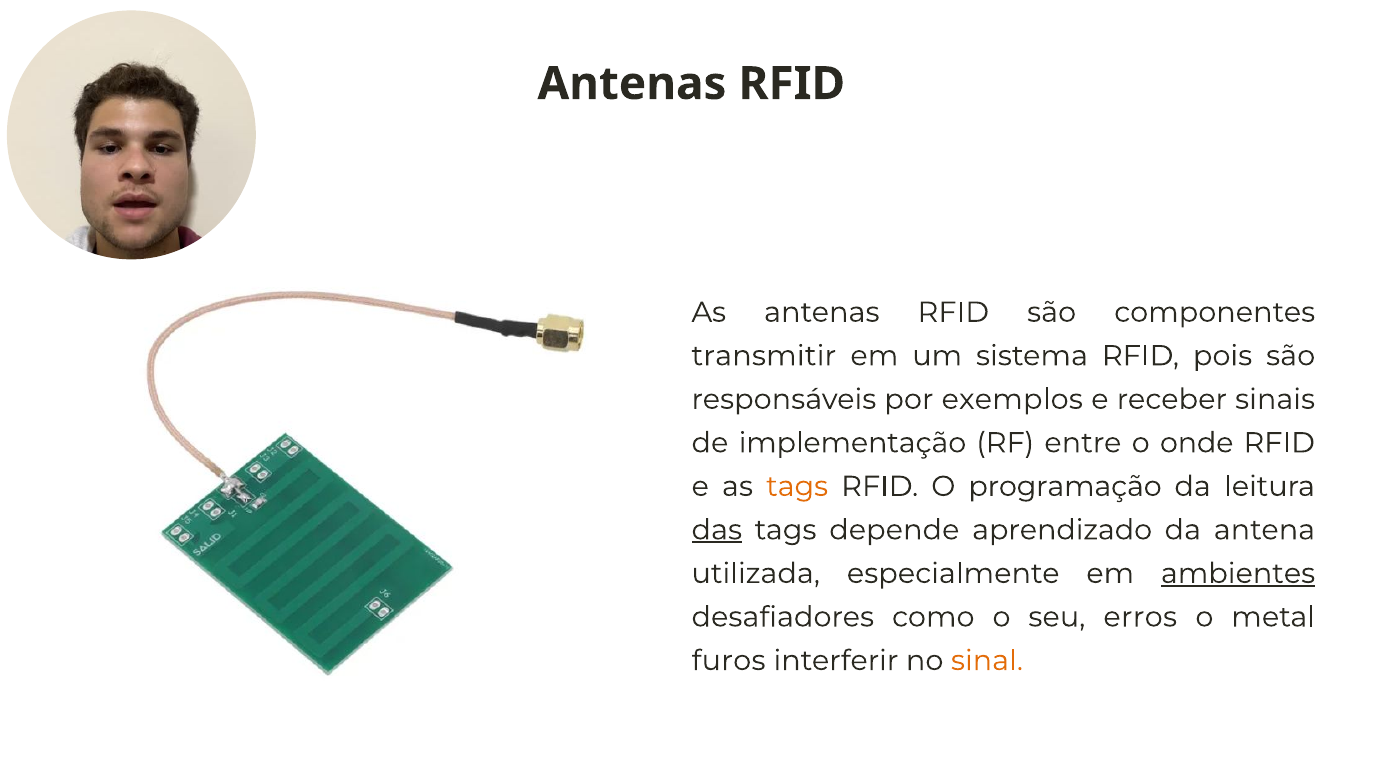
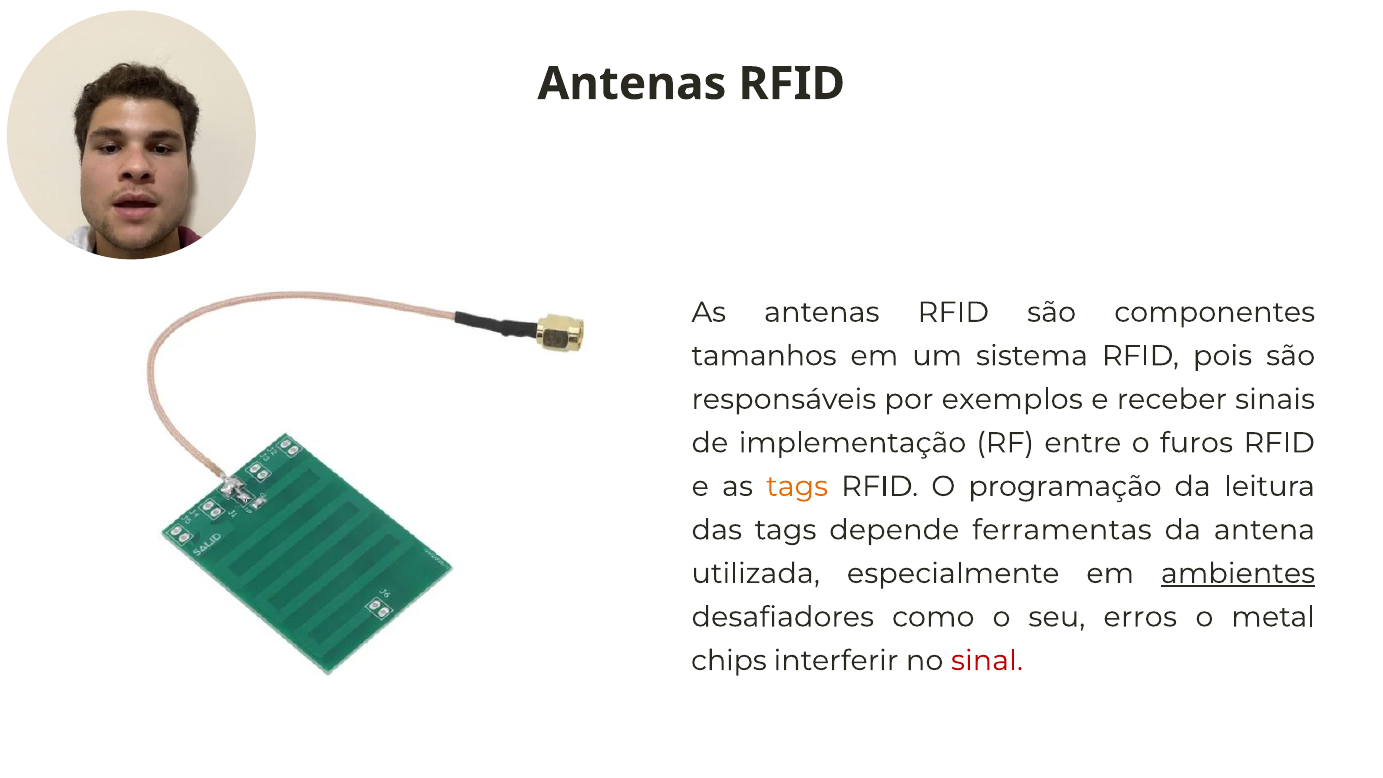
transmitir: transmitir -> tamanhos (764, 356)
onde: onde -> furos (1196, 443)
das underline: present -> none (717, 530)
aprendizado: aprendizado -> ferramentas (1062, 530)
furos: furos -> chips (729, 660)
sinal colour: orange -> red (987, 660)
